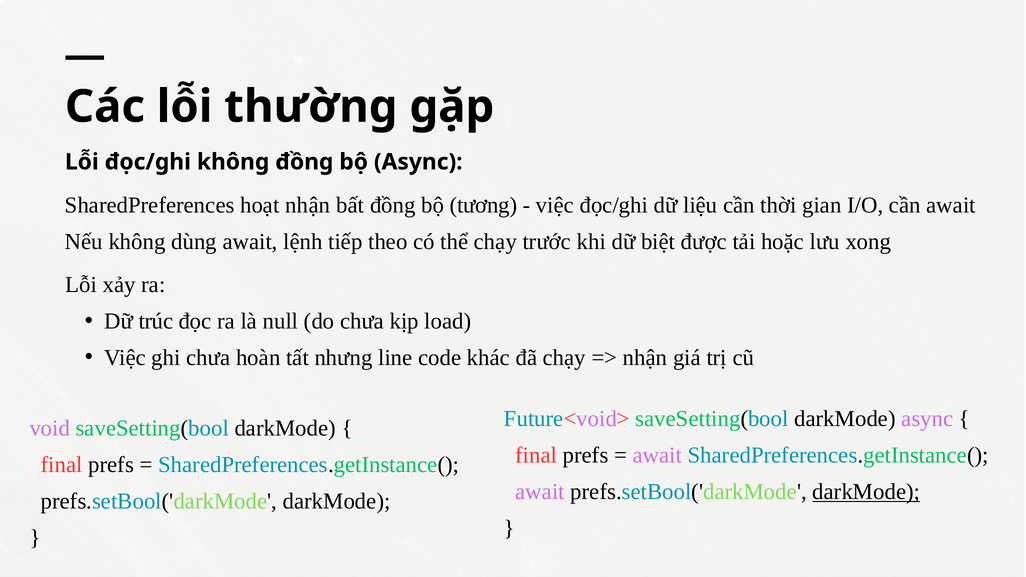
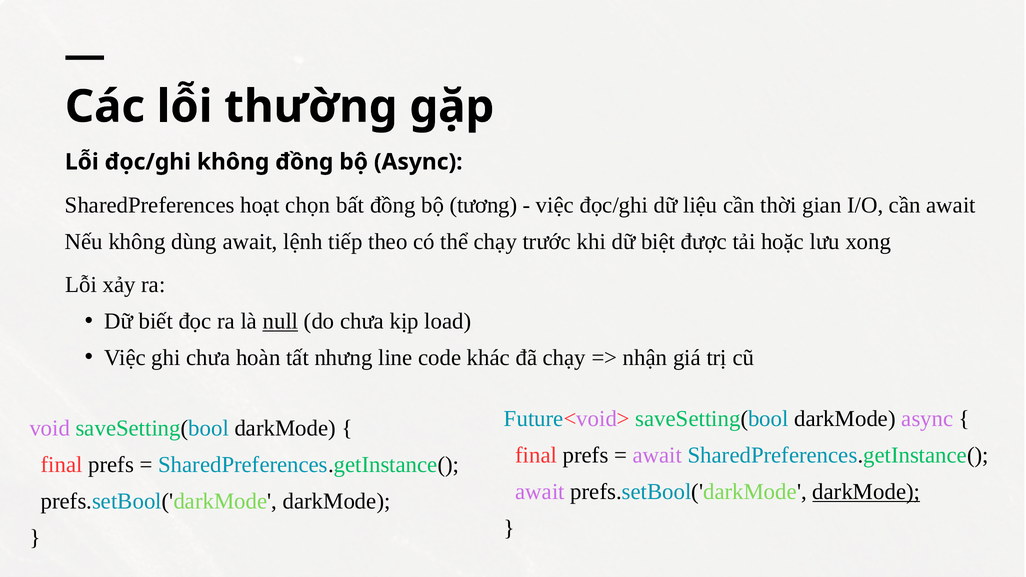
hoạt nhận: nhận -> chọn (308, 205)
trúc: trúc -> biết (156, 321)
null underline: none -> present (280, 321)
